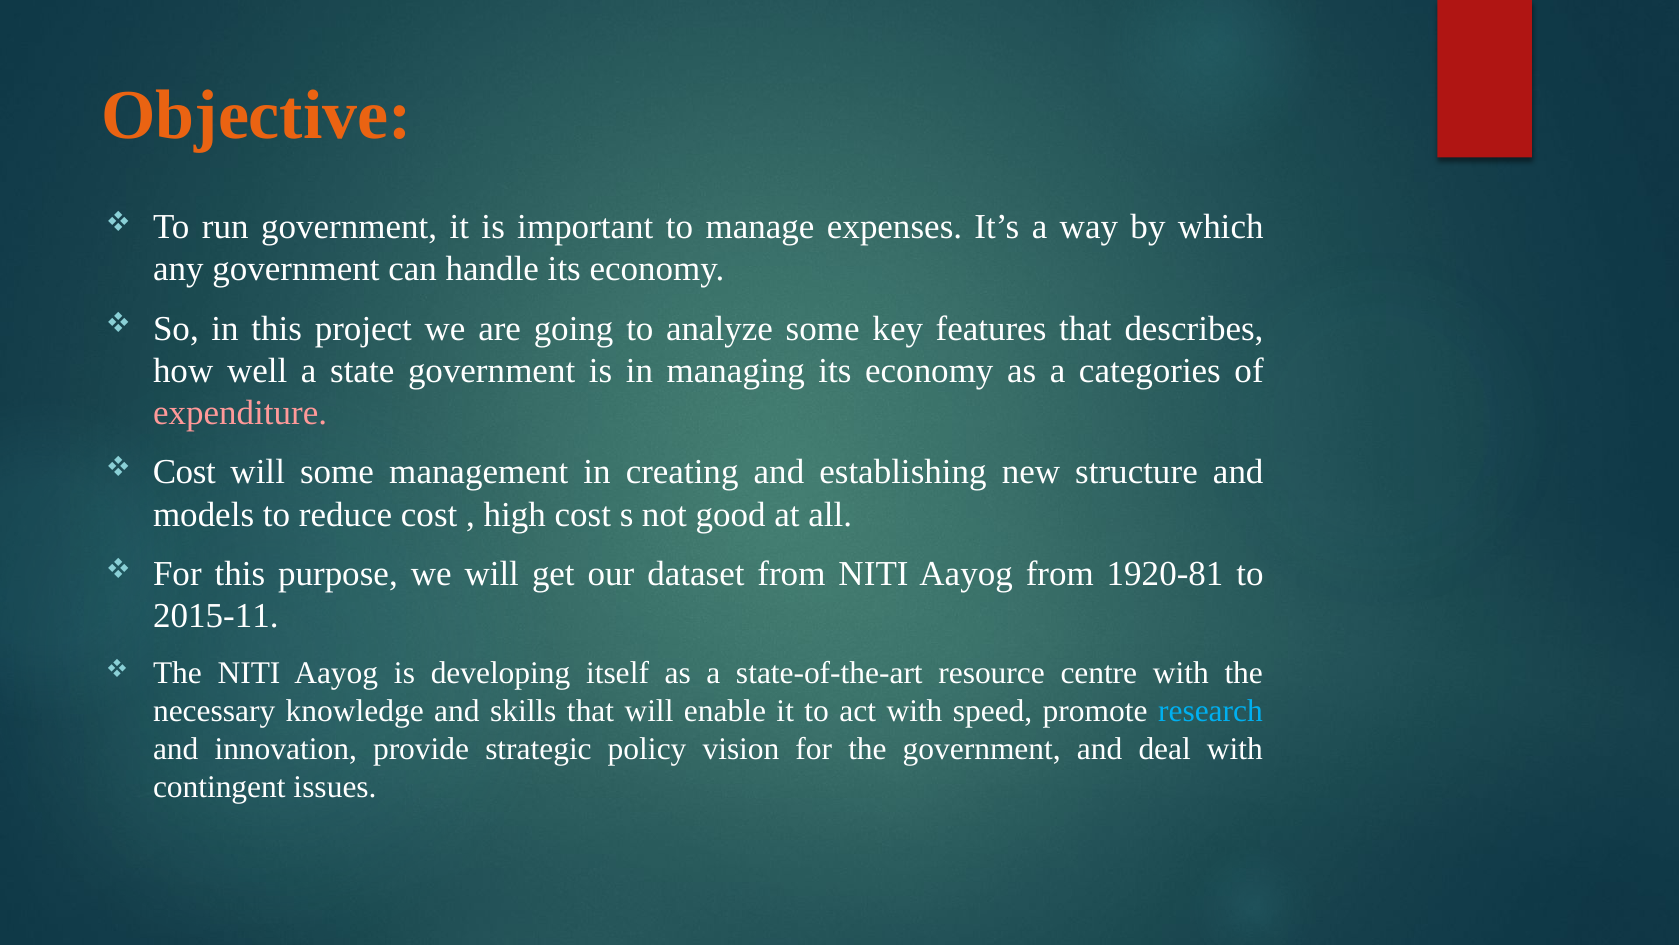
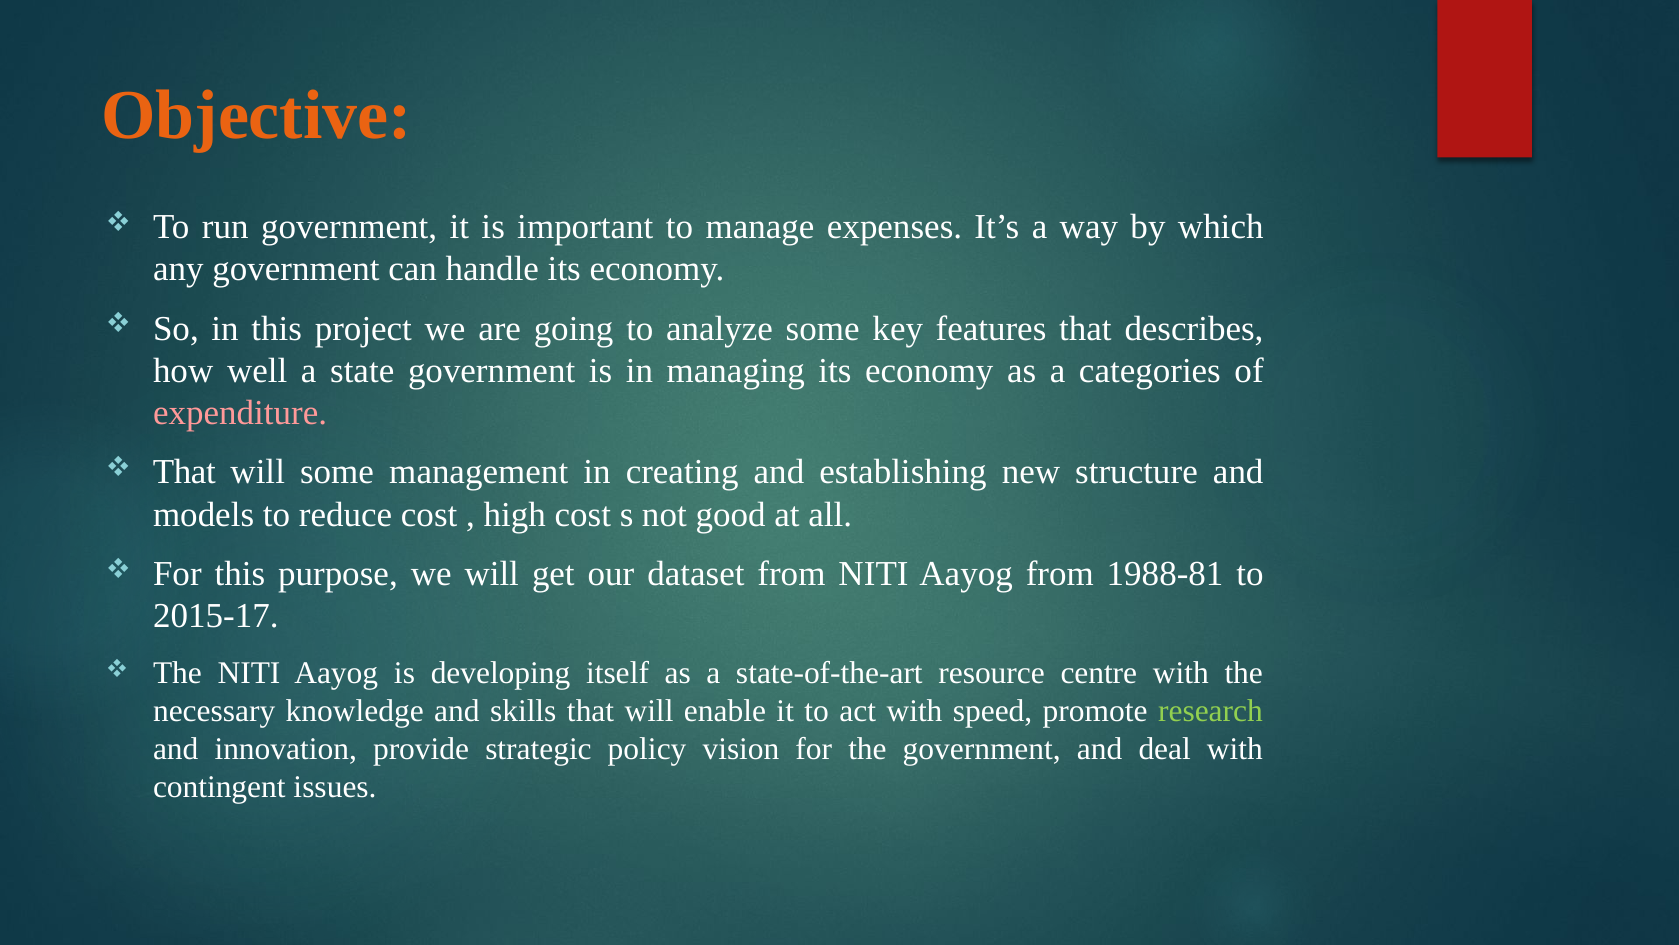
Cost: Cost -> That (184, 472)
1920-81: 1920-81 -> 1988-81 (1165, 574)
2015-11: 2015-11 -> 2015-17 (216, 616)
research colour: light blue -> light green (1210, 711)
